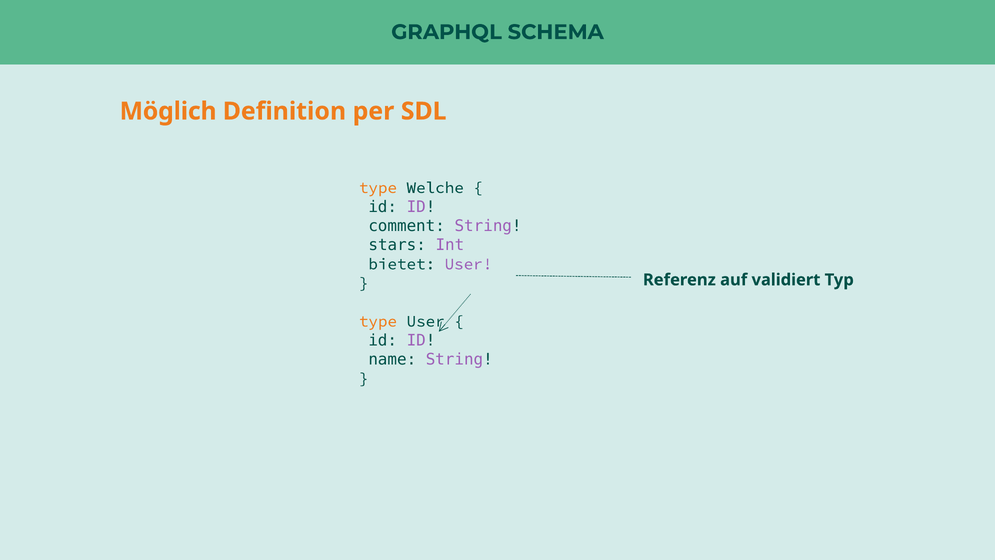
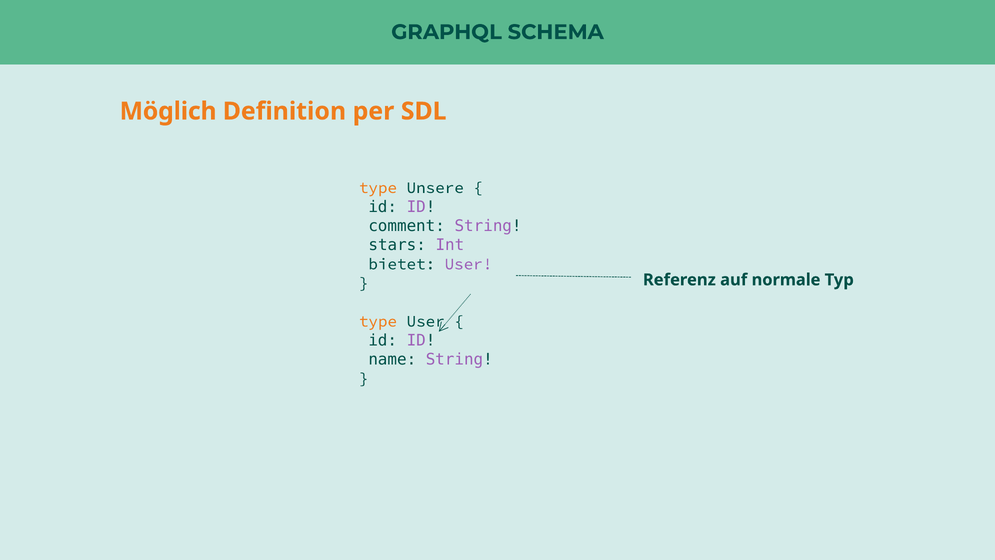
Welche: Welche -> Unsere (435, 188)
validiert: validiert -> normale (786, 280)
